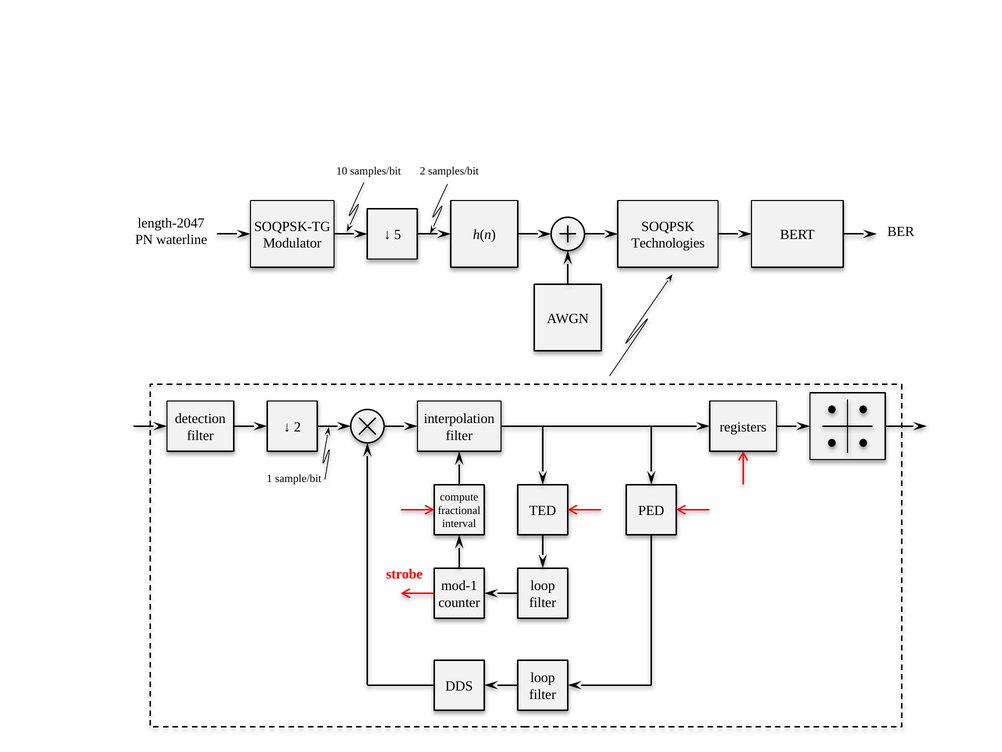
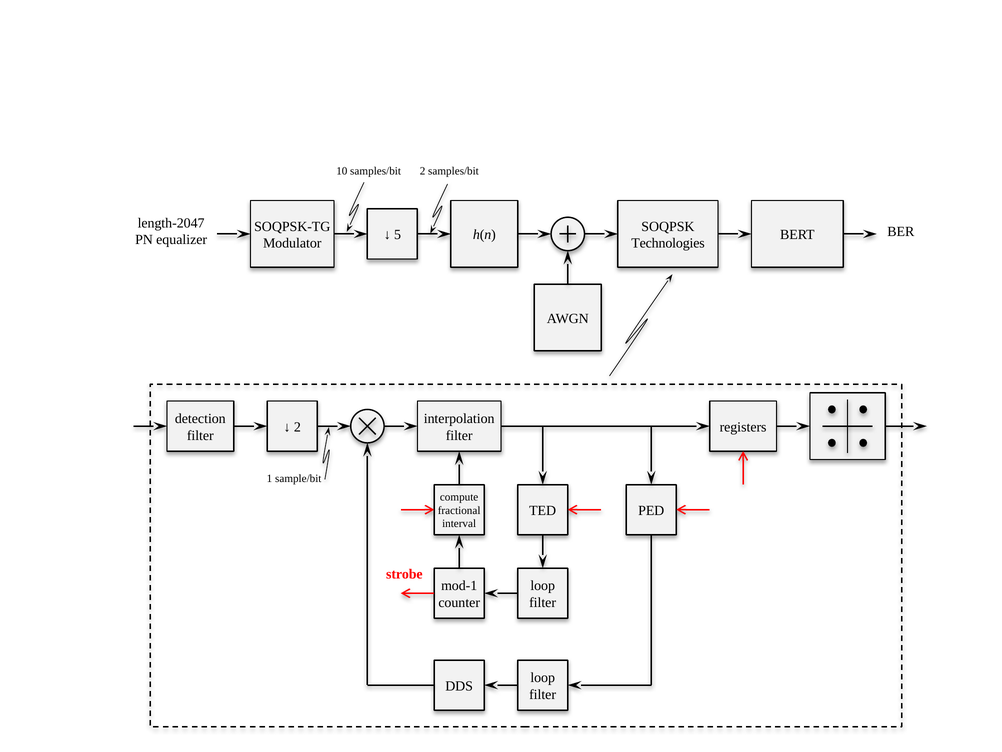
waterline: waterline -> equalizer (182, 240)
